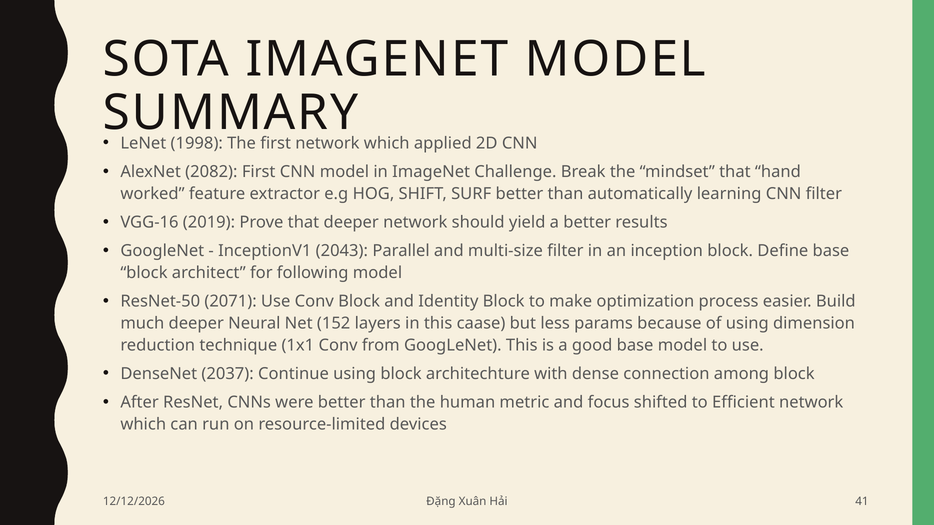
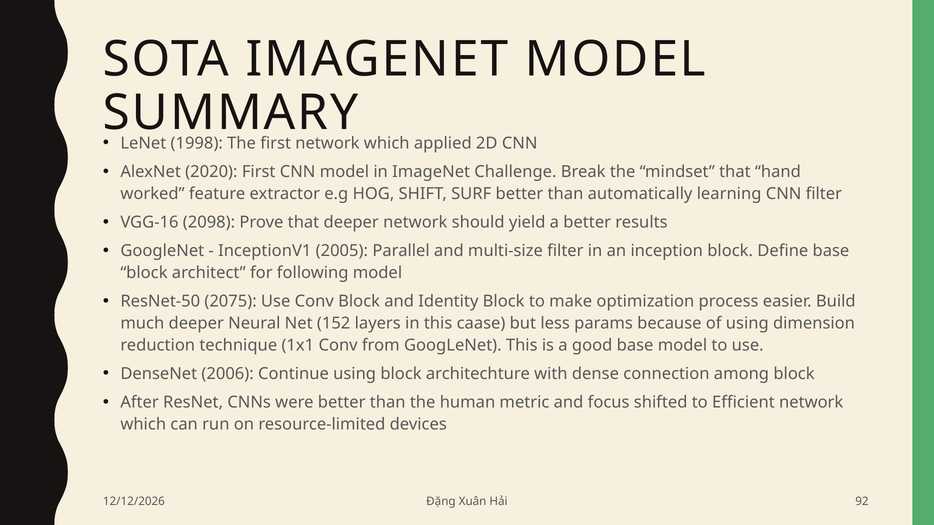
2082: 2082 -> 2020 (211, 172)
2019: 2019 -> 2098 (209, 223)
2043: 2043 -> 2005 (342, 251)
2071: 2071 -> 2075 (231, 302)
2037: 2037 -> 2006 (228, 374)
41: 41 -> 92 (862, 502)
